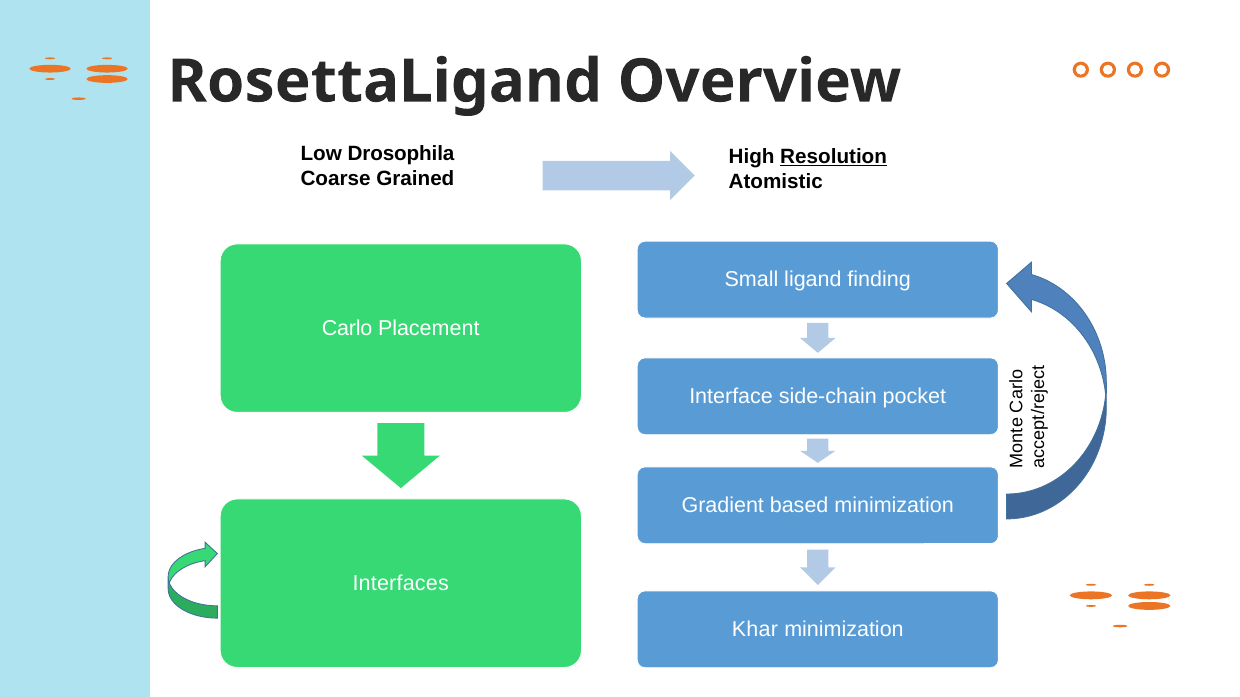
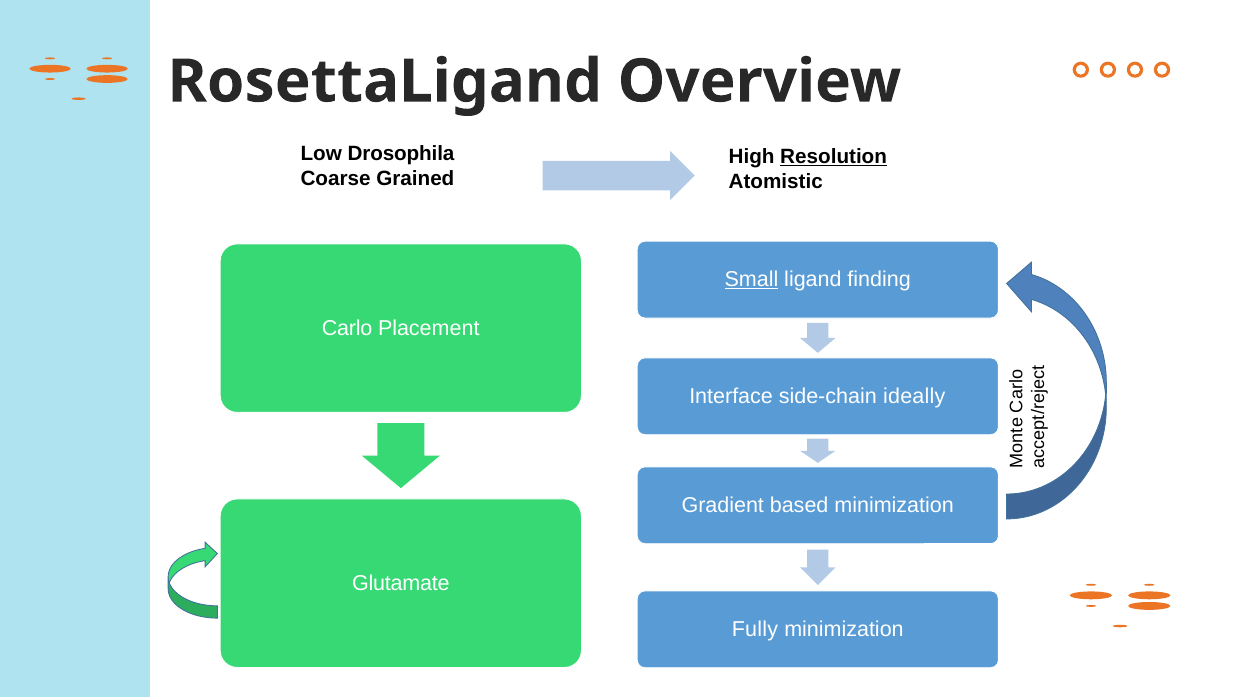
Small underline: none -> present (751, 280)
pocket: pocket -> ideally (914, 396)
Interfaces: Interfaces -> Glutamate (401, 584)
Khar: Khar -> Fully (755, 630)
